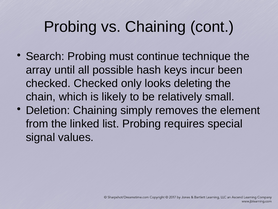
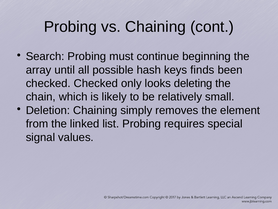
technique: technique -> beginning (207, 56)
incur: incur -> finds (202, 70)
